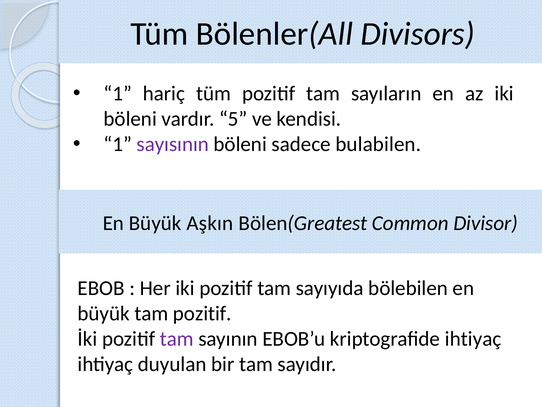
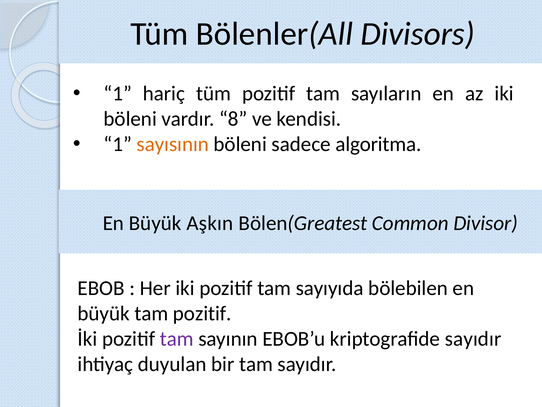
5: 5 -> 8 (233, 119)
sayısının colour: purple -> orange (173, 144)
bulabilen: bulabilen -> algoritma (378, 144)
kriptografide ihtiyaç: ihtiyaç -> sayıdır (473, 338)
